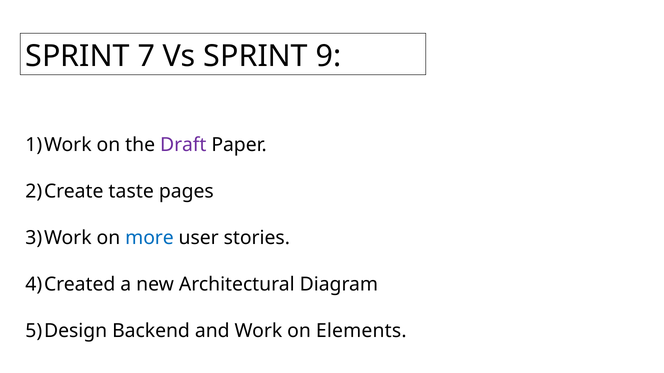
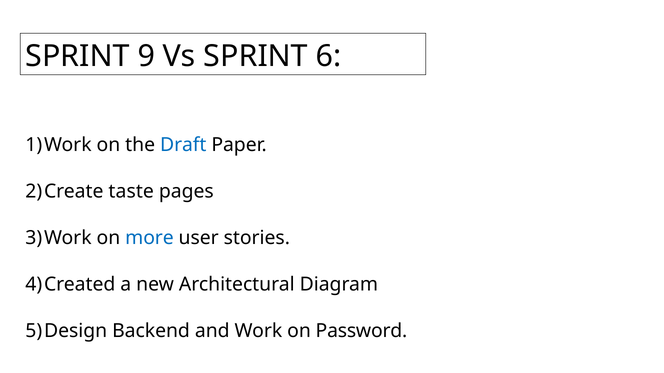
7: 7 -> 9 (146, 56)
9: 9 -> 6 (329, 56)
Draft colour: purple -> blue (183, 145)
Elements: Elements -> Password (361, 331)
